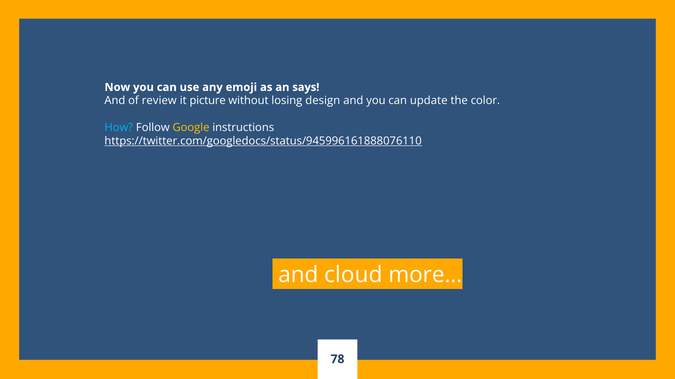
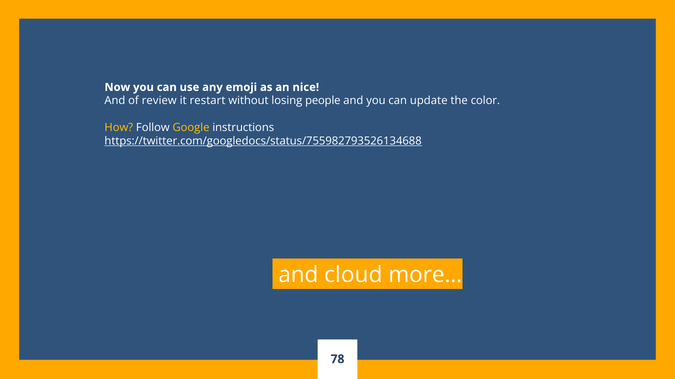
says: says -> nice (306, 87)
picture: picture -> restart (208, 101)
design: design -> people (323, 101)
How colour: light blue -> yellow (119, 128)
https://twitter.com/googledocs/status/945996161888076110: https://twitter.com/googledocs/status/945996161888076110 -> https://twitter.com/googledocs/status/755982793526134688 (263, 141)
